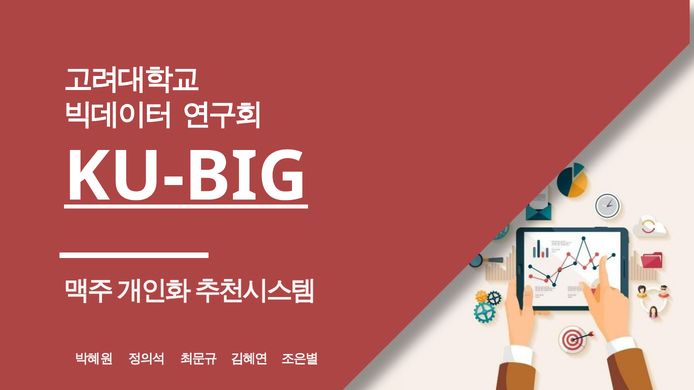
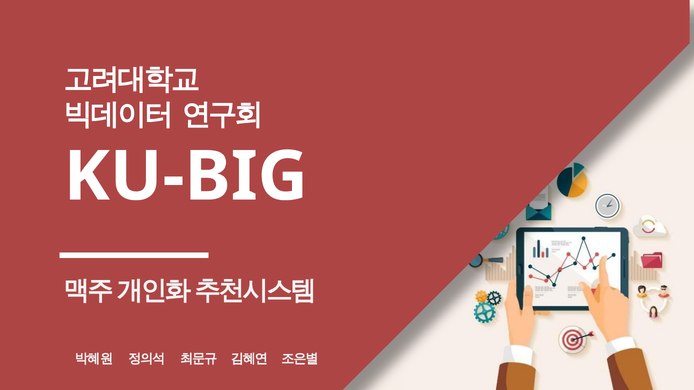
KU-BIG underline: present -> none (186, 177)
